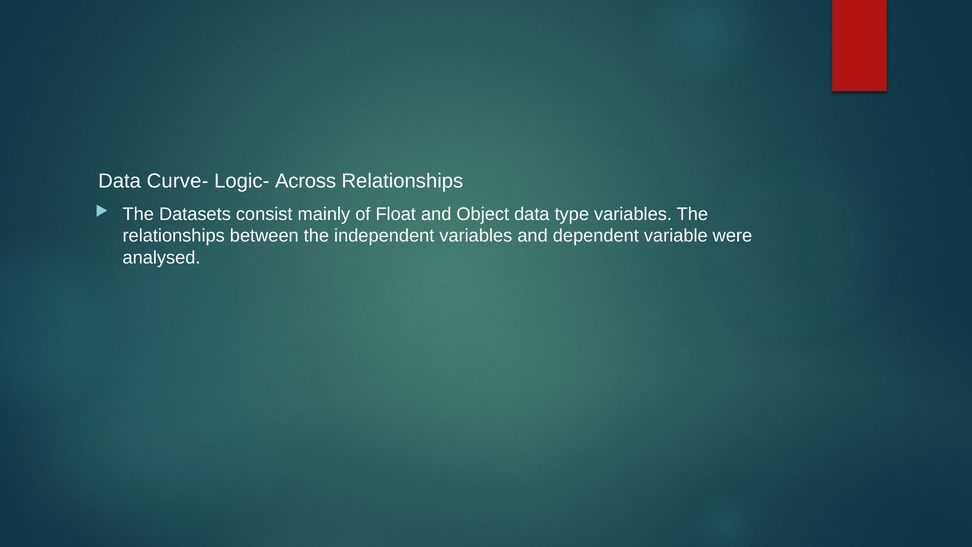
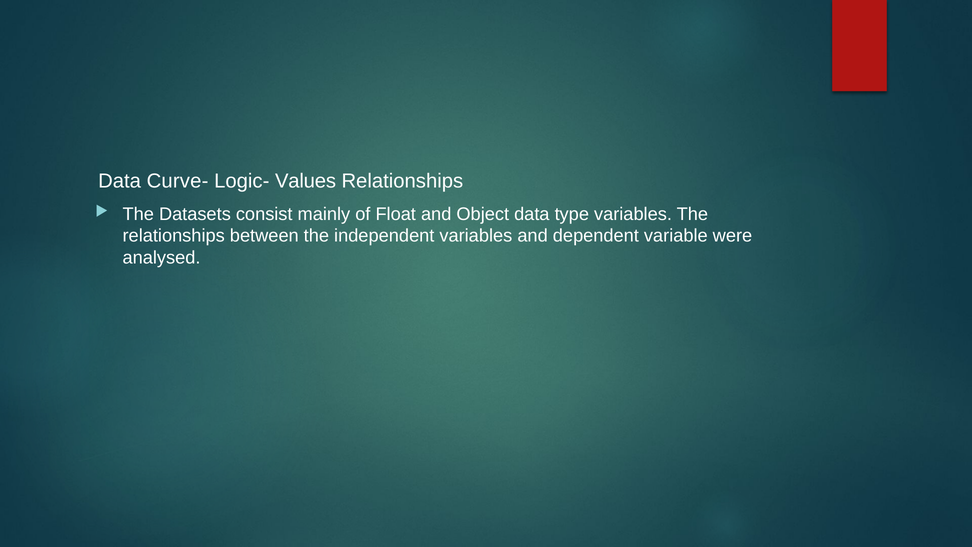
Across: Across -> Values (306, 181)
